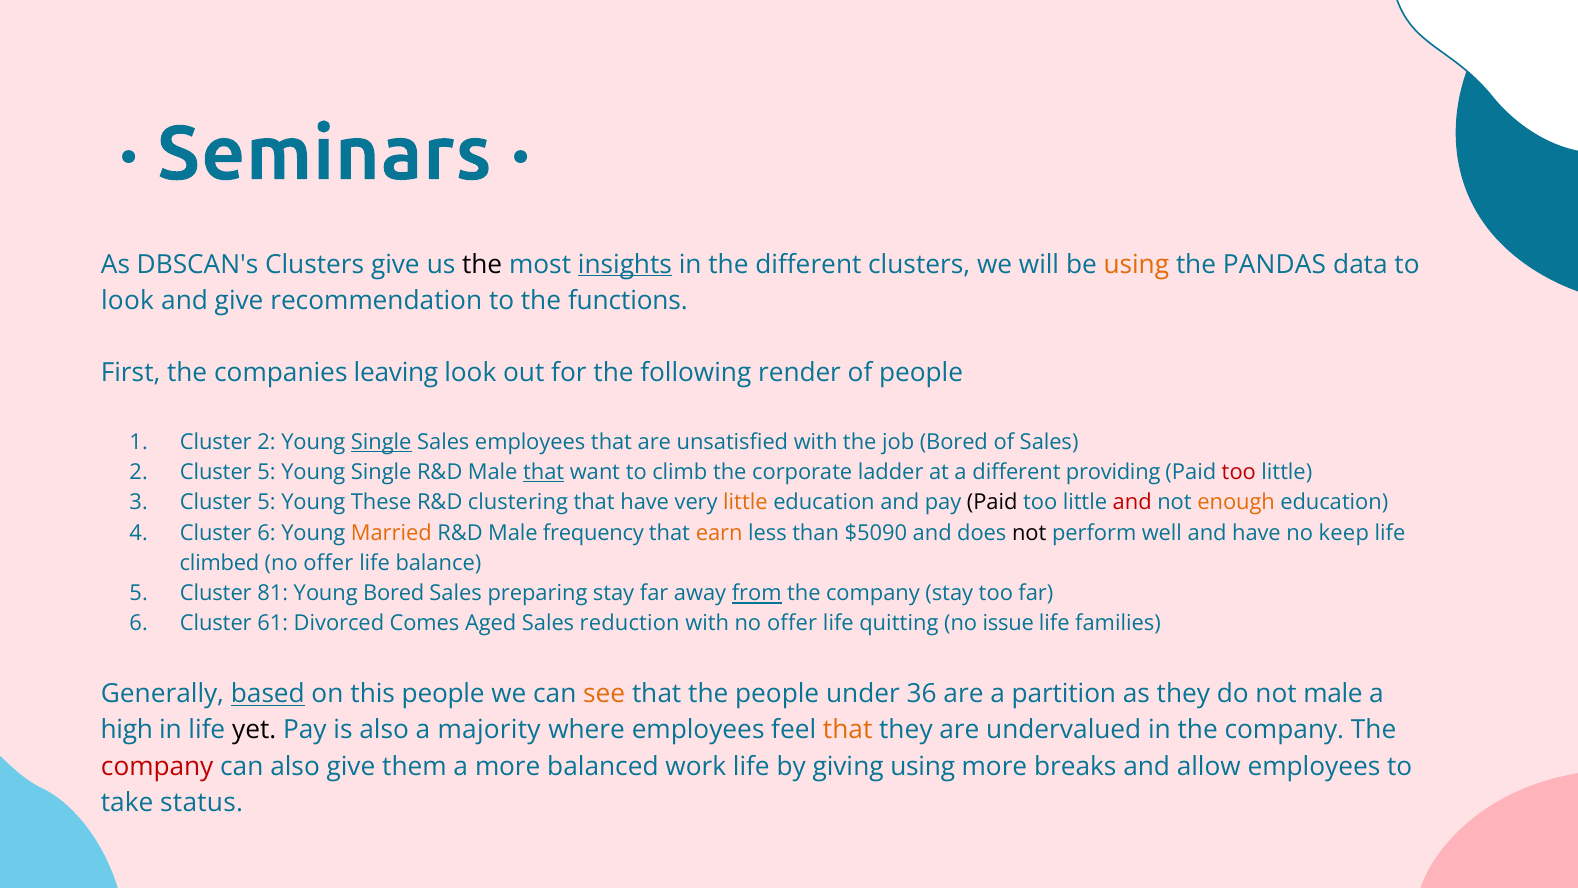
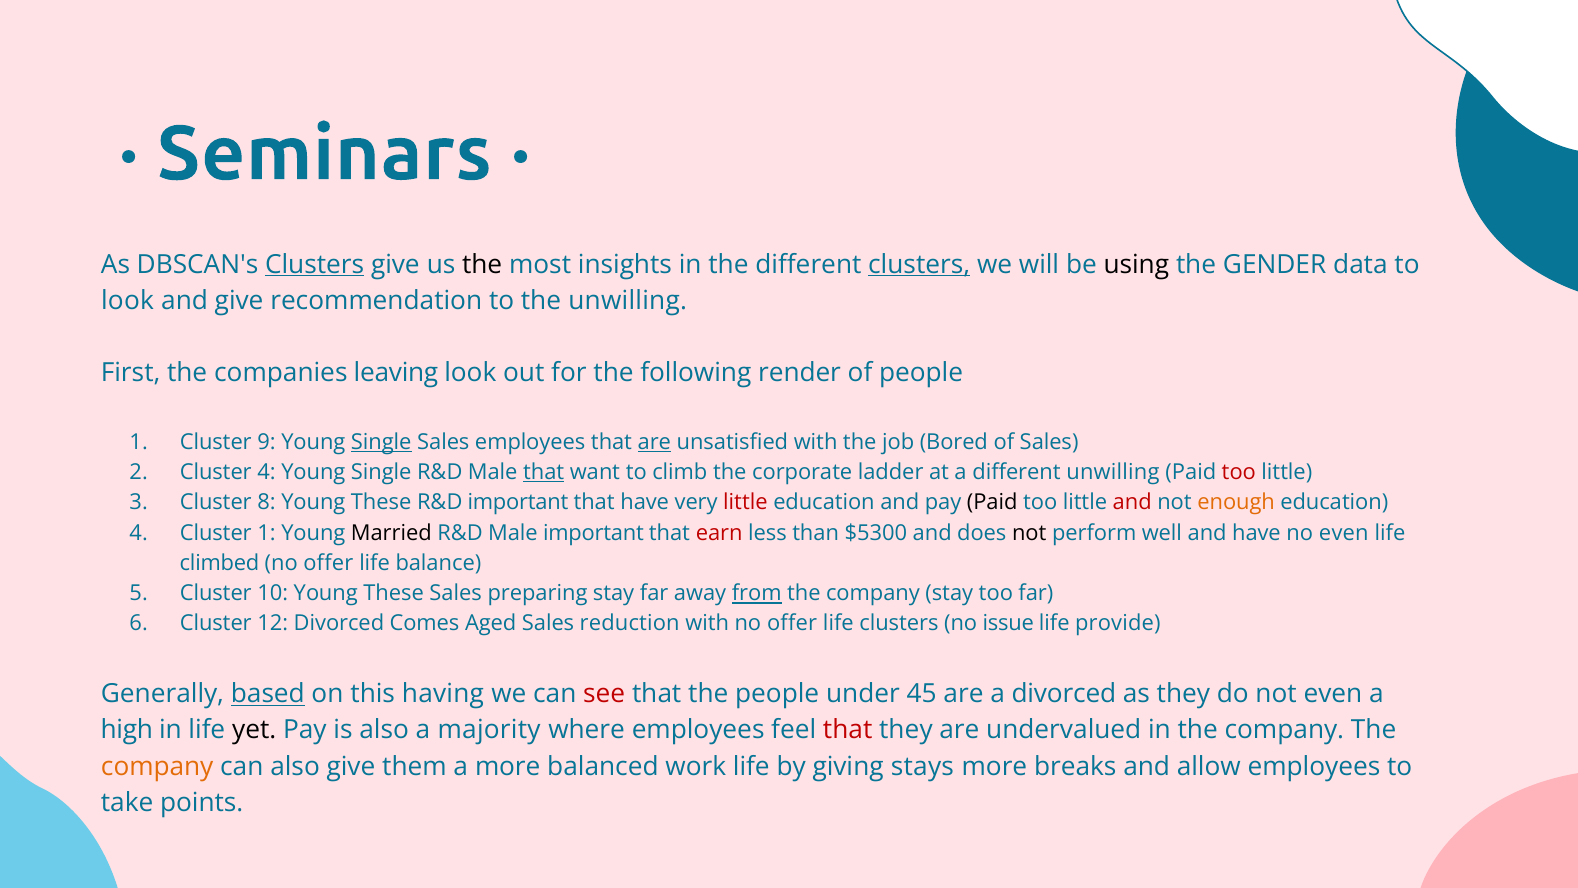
Clusters underline: none -> present (315, 264)
insights underline: present -> none (625, 264)
clusters underline: none -> present (919, 264)
using colour: orange -> black (1136, 264)
PANDAS: PANDAS -> GENDER (1275, 264)
the functions: functions -> unwilling (628, 301)
Cluster 2: 2 -> 9 (267, 442)
are underline: none -> present (654, 442)
2 Cluster 5: 5 -> 4 (267, 472)
different providing: providing -> unwilling (1113, 472)
5: 5 -> 8 (267, 502)
R&D clustering: clustering -> important (518, 502)
little colour: orange -> red (745, 502)
Cluster 6: 6 -> 1 (267, 533)
Married colour: orange -> black (391, 533)
Male frequency: frequency -> important (593, 533)
earn colour: orange -> red (719, 533)
$5090: $5090 -> $5300 (876, 533)
no keep: keep -> even (1344, 533)
81: 81 -> 10 (273, 593)
Bored: Bored -> These (394, 593)
61: 61 -> 12 (273, 623)
life quitting: quitting -> clusters (899, 623)
families: families -> provide (1118, 623)
this people: people -> having (443, 694)
see colour: orange -> red (604, 694)
36: 36 -> 45 (922, 694)
a partition: partition -> divorced (1064, 694)
not male: male -> even (1333, 694)
that colour: orange -> red (848, 730)
company colour: red -> orange (157, 766)
giving using: using -> stays (922, 766)
status: status -> points (202, 803)
